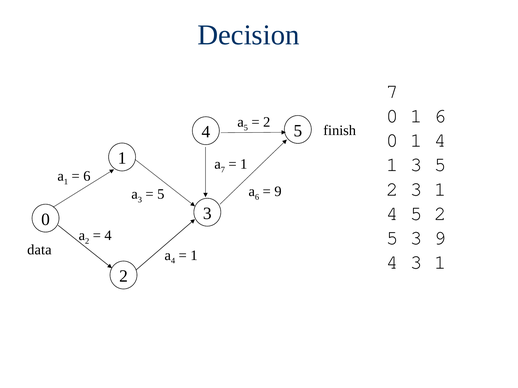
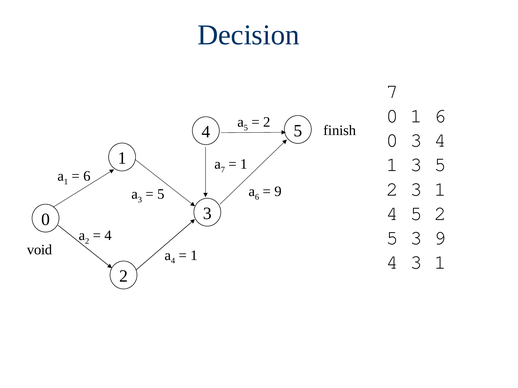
1: 1 -> 3 (416, 140)
data: data -> void (40, 250)
